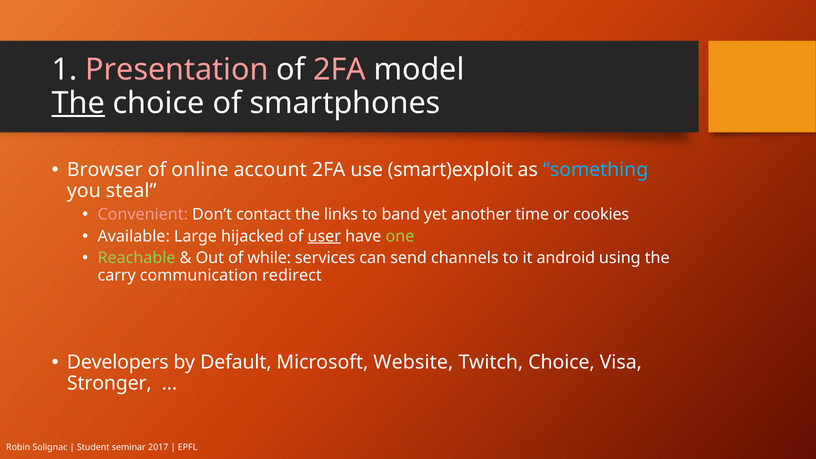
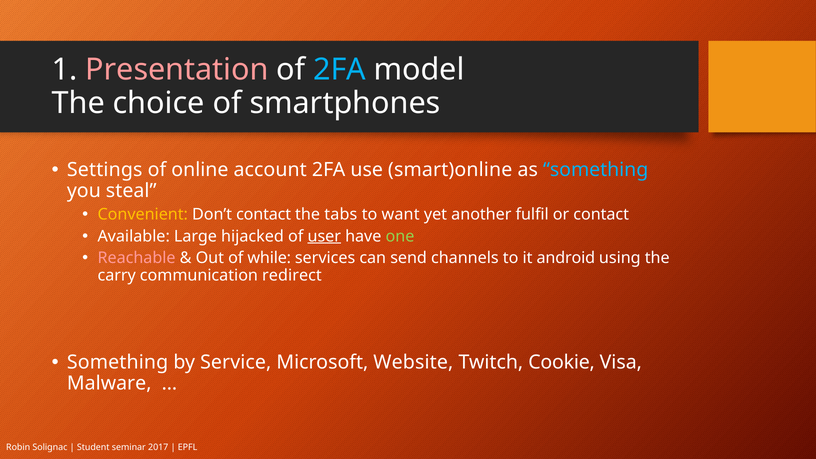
2FA colour: pink -> light blue (340, 70)
The underline: present -> none (78, 103)
Browser: Browser -> Settings (105, 170)
smart)exploit: smart)exploit -> smart)online (450, 170)
Convenient colour: pink -> yellow (143, 215)
links: links -> tabs (341, 215)
band: band -> want (401, 215)
time: time -> fulfil (532, 215)
or cookies: cookies -> contact (601, 215)
Reachable colour: light green -> pink (137, 258)
Developers: Developers -> Something (118, 362)
Default: Default -> Service (236, 362)
Twitch Choice: Choice -> Cookie (562, 362)
Stronger: Stronger -> Malware (109, 383)
